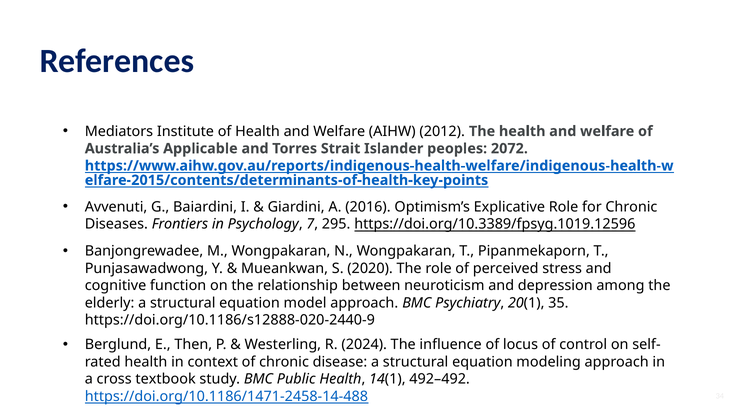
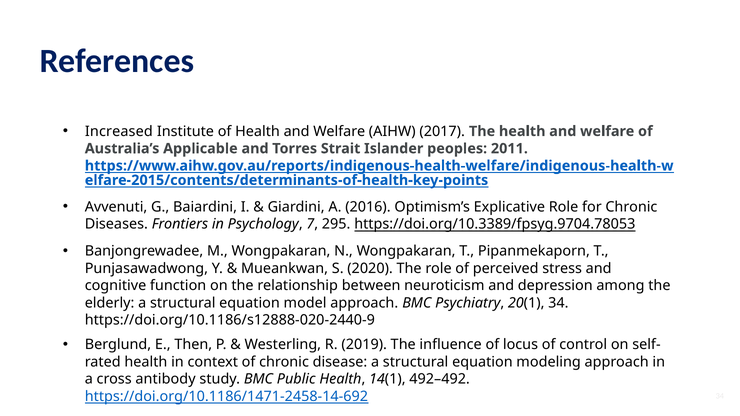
Mediators: Mediators -> Increased (119, 131)
2012: 2012 -> 2017 (442, 131)
2072: 2072 -> 2011 (509, 149)
https://doi.org/10.3389/fpsyg.1019.12596: https://doi.org/10.3389/fpsyg.1019.12596 -> https://doi.org/10.3389/fpsyg.9704.78053 (495, 224)
20(1 35: 35 -> 34 (558, 303)
2024: 2024 -> 2019 (364, 345)
textbook: textbook -> antibody (166, 379)
https://doi.org/10.1186/1471-2458-14-488: https://doi.org/10.1186/1471-2458-14-488 -> https://doi.org/10.1186/1471-2458-14-692 (226, 397)
